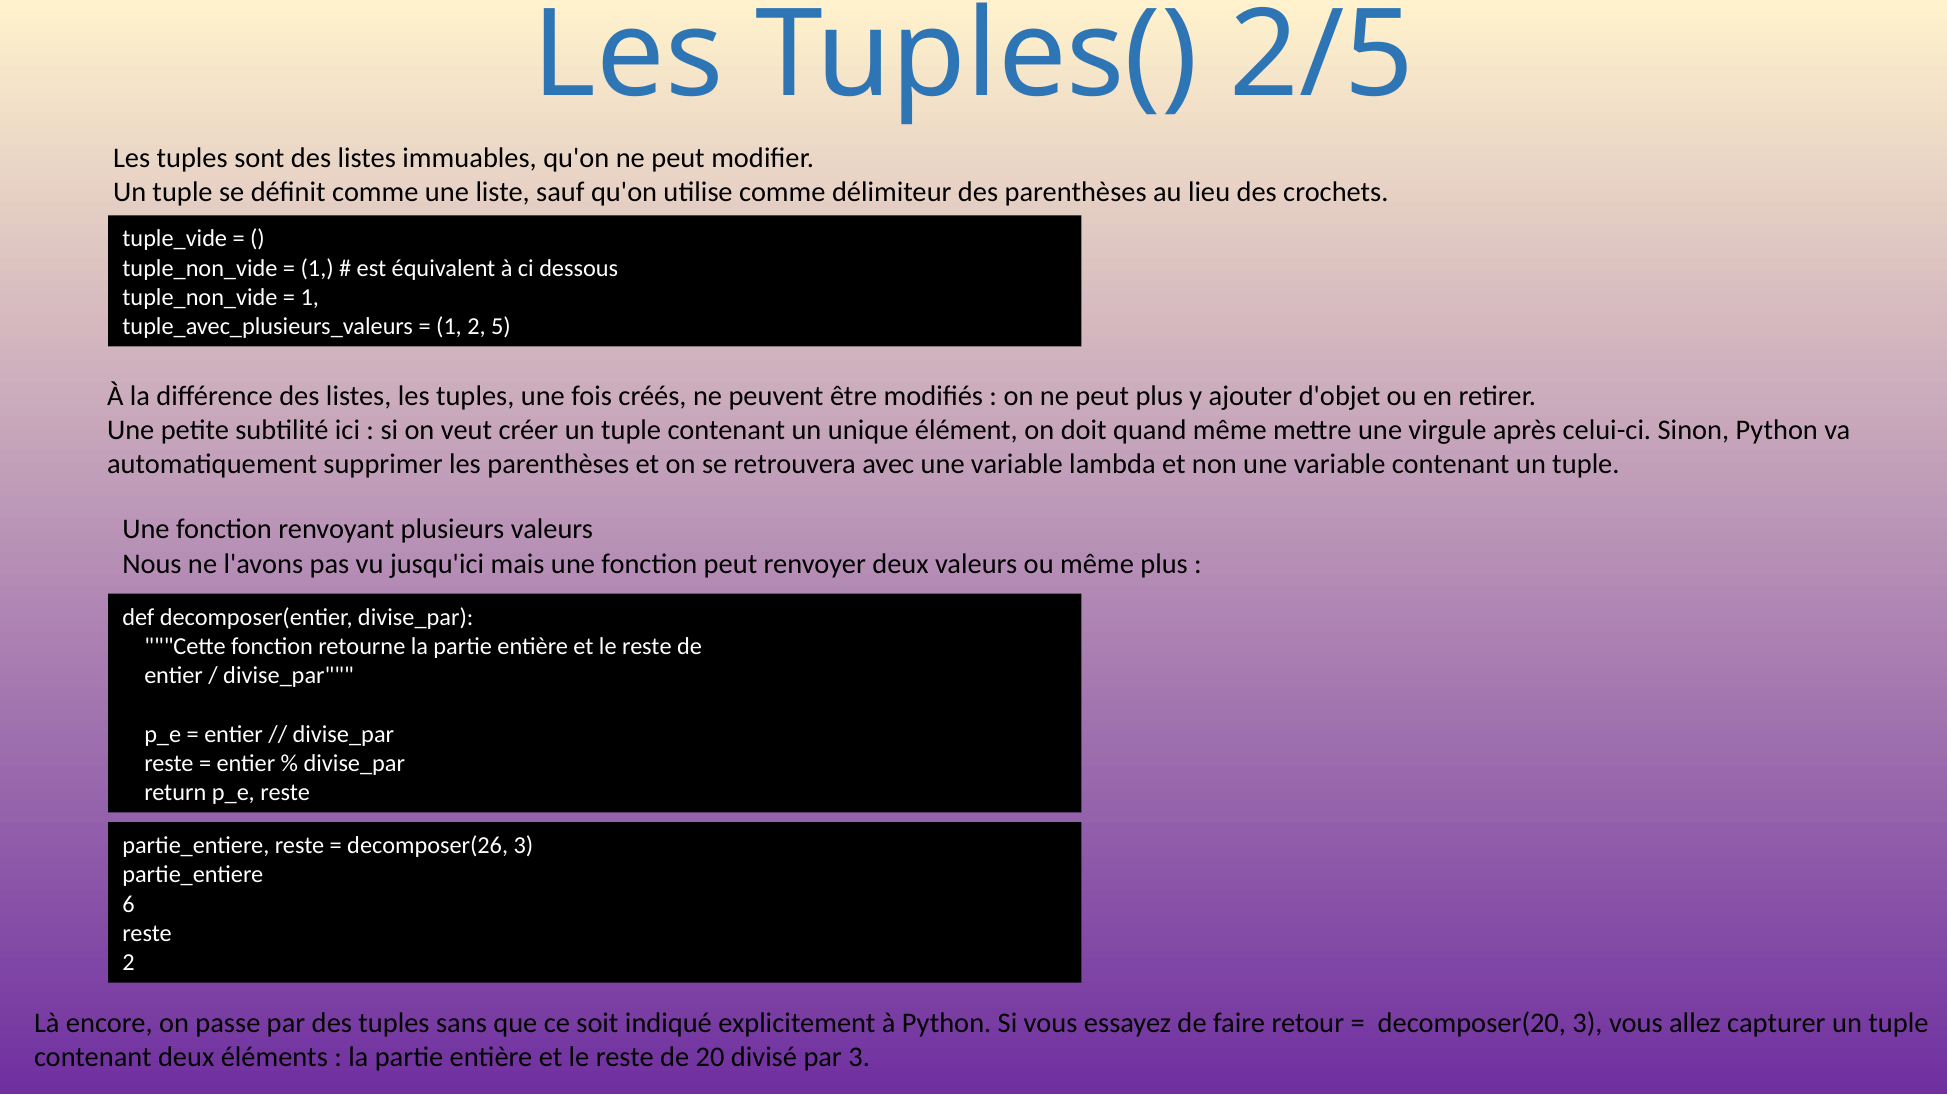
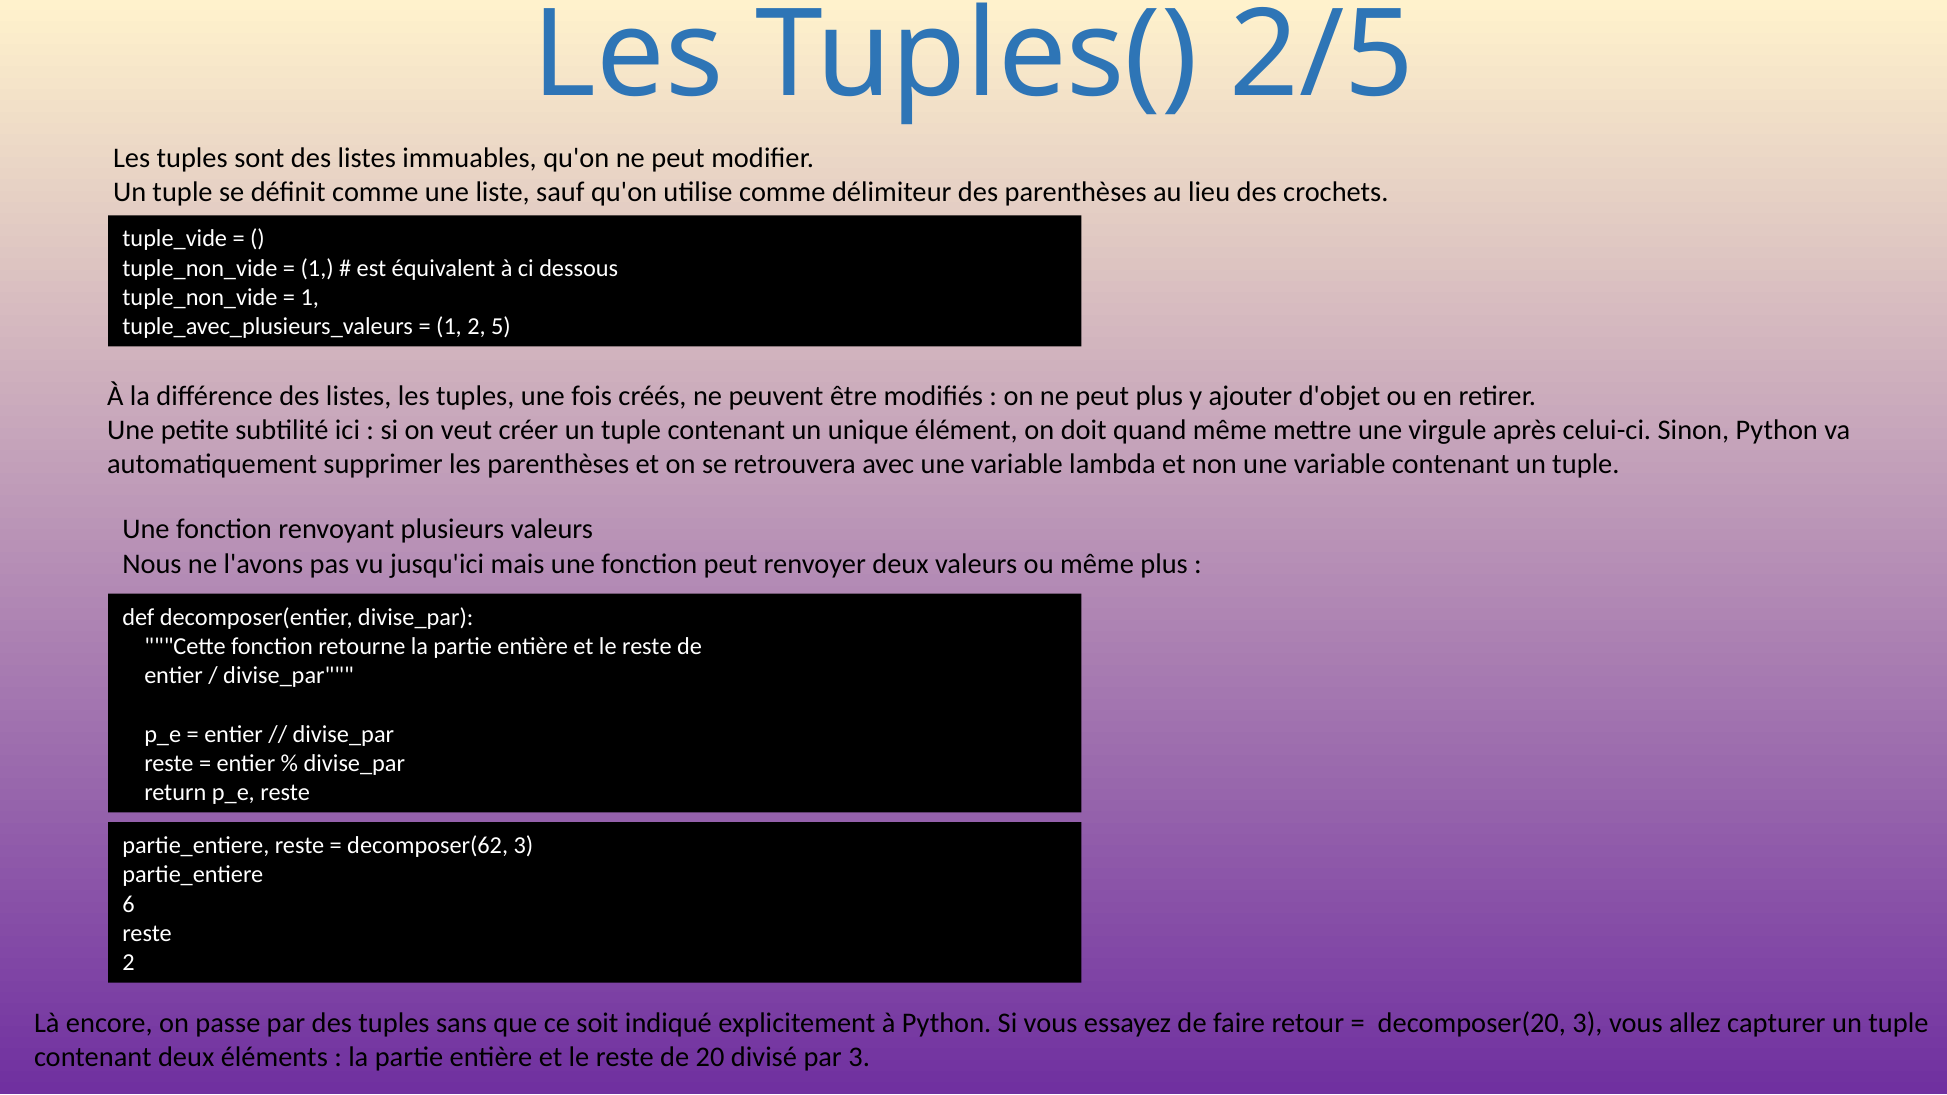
decomposer(26: decomposer(26 -> decomposer(62 (428, 846)
